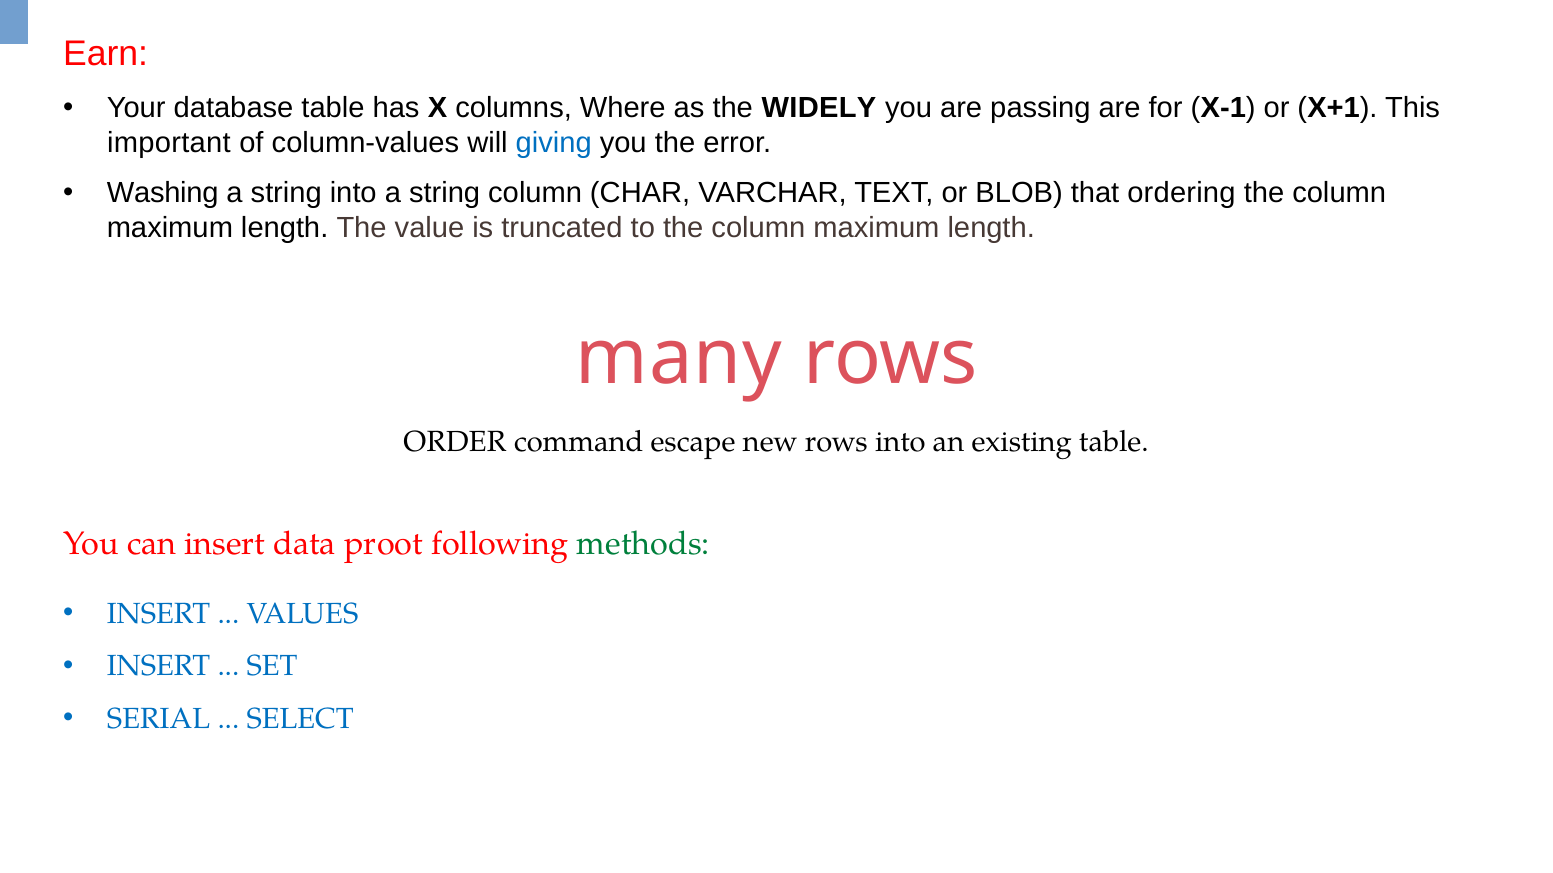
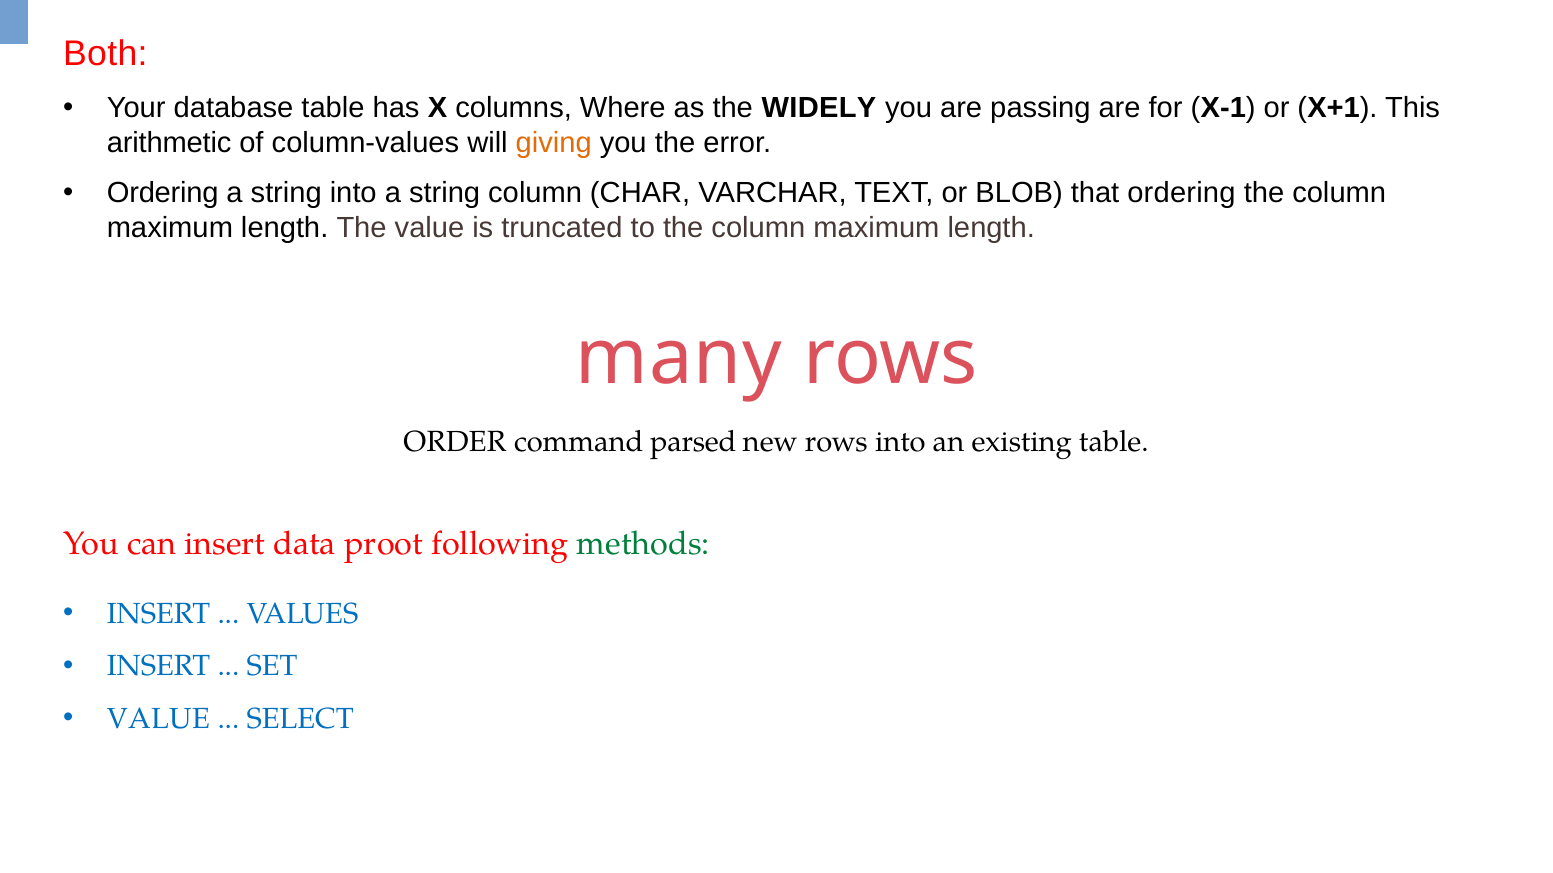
Earn: Earn -> Both (105, 54)
important: important -> arithmetic (169, 143)
giving colour: blue -> orange (554, 143)
Washing: Washing -> Ordering (163, 193)
escape: escape -> parsed (693, 443)
SERIAL: SERIAL -> VALUE (158, 719)
